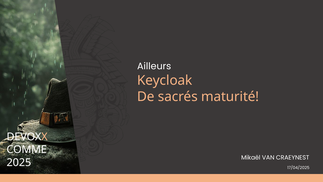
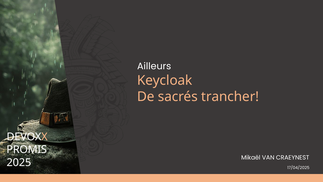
maturité: maturité -> trancher (230, 96)
COMME: COMME -> PROMIS (27, 149)
